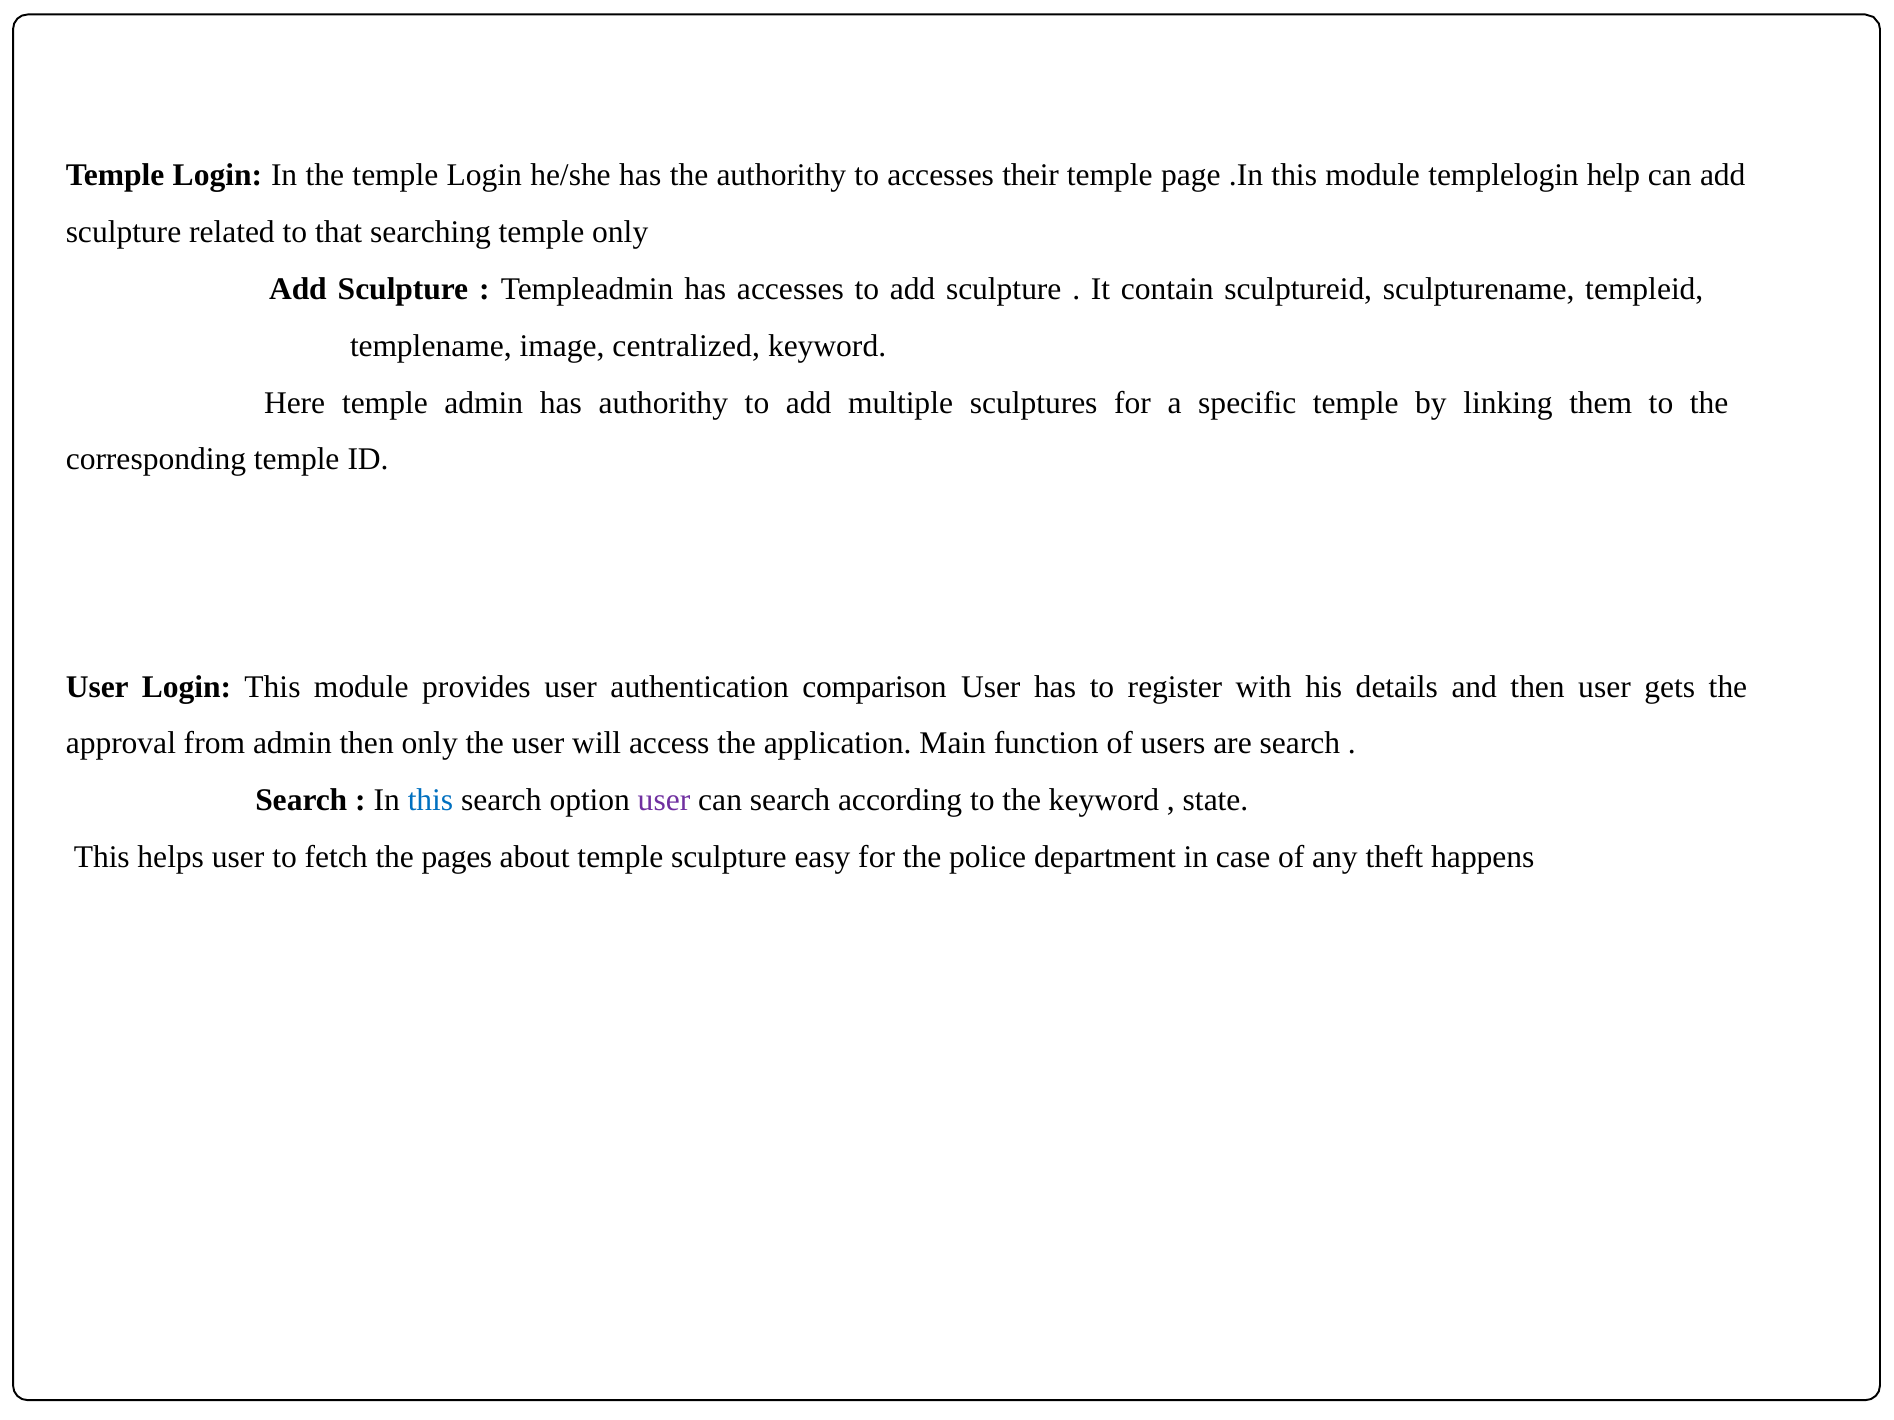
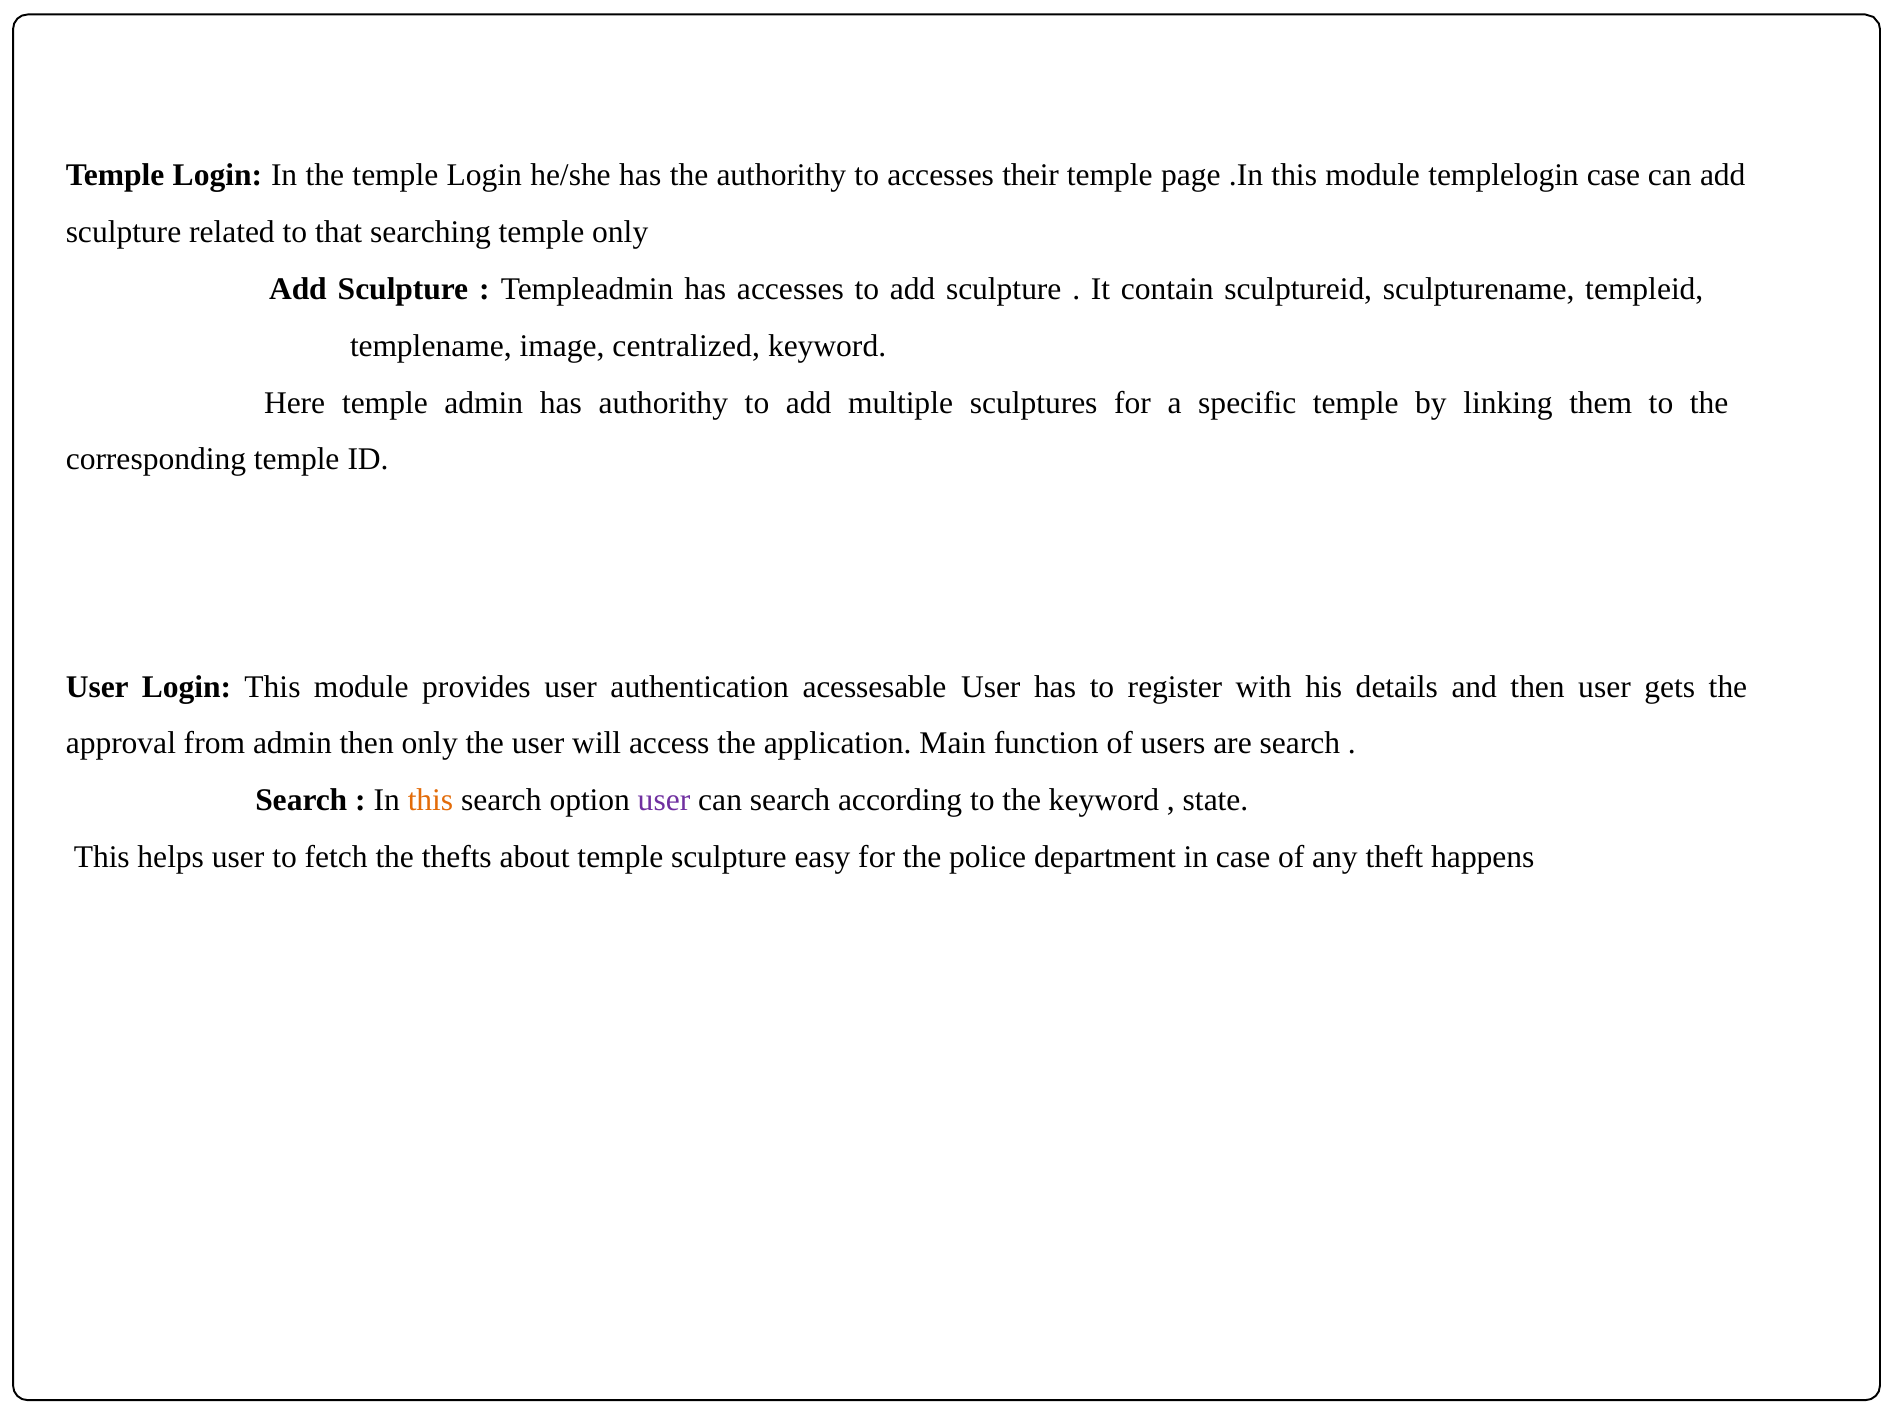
templelogin help: help -> case (1613, 176)
comparison: comparison -> acessesable (874, 687)
this colour: blue -> orange (430, 801)
pages: pages -> thefts (457, 857)
